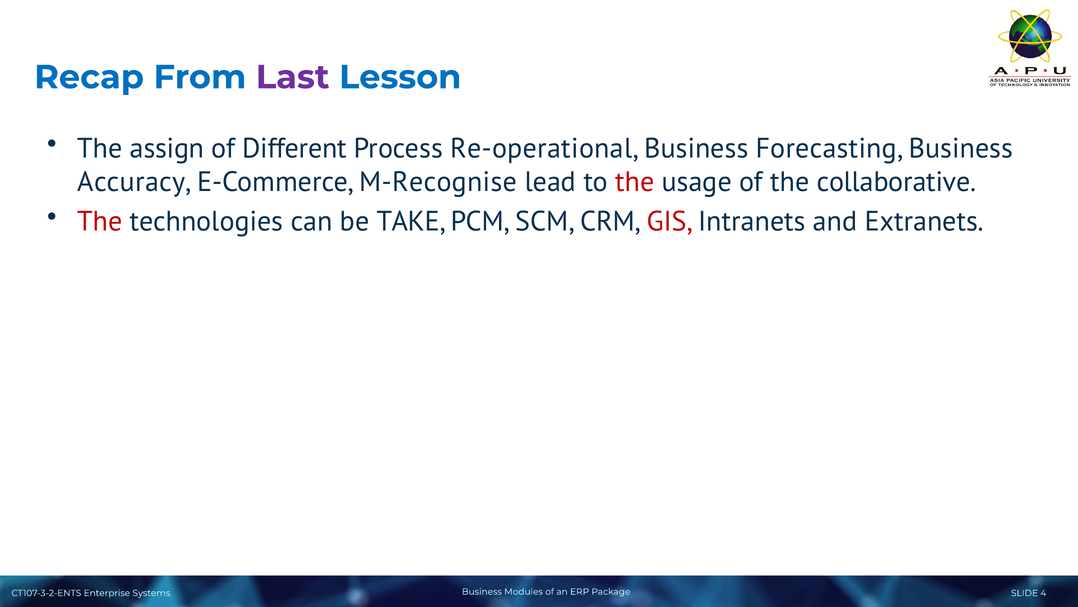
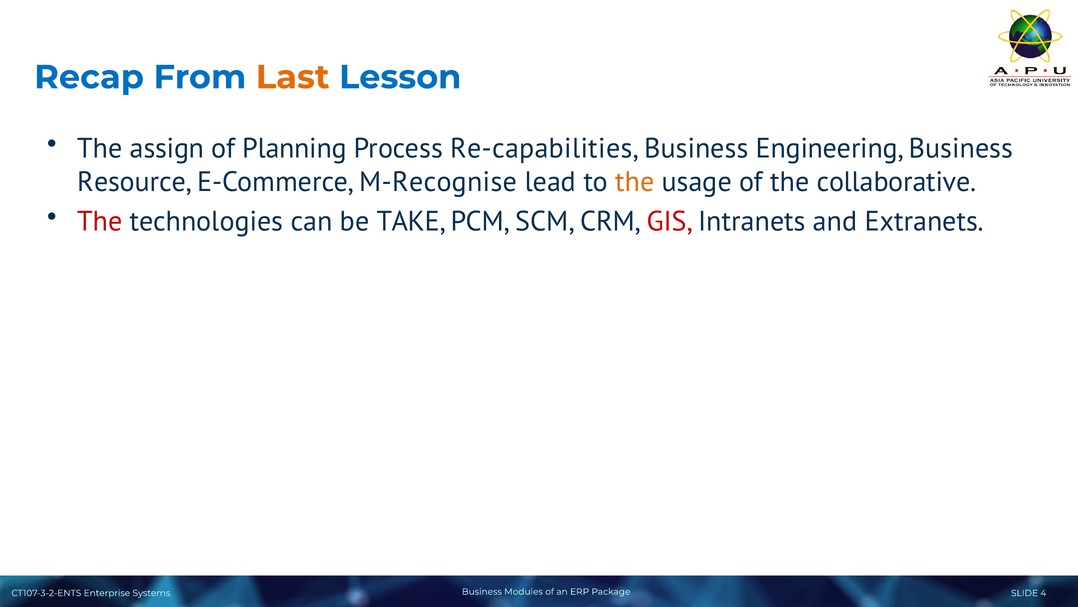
Last colour: purple -> orange (293, 77)
Different: Different -> Planning (295, 148)
Re-operational: Re-operational -> Re-capabilities (545, 148)
Forecasting: Forecasting -> Engineering (830, 148)
Accuracy: Accuracy -> Resource (135, 182)
the colour: red -> orange (635, 182)
